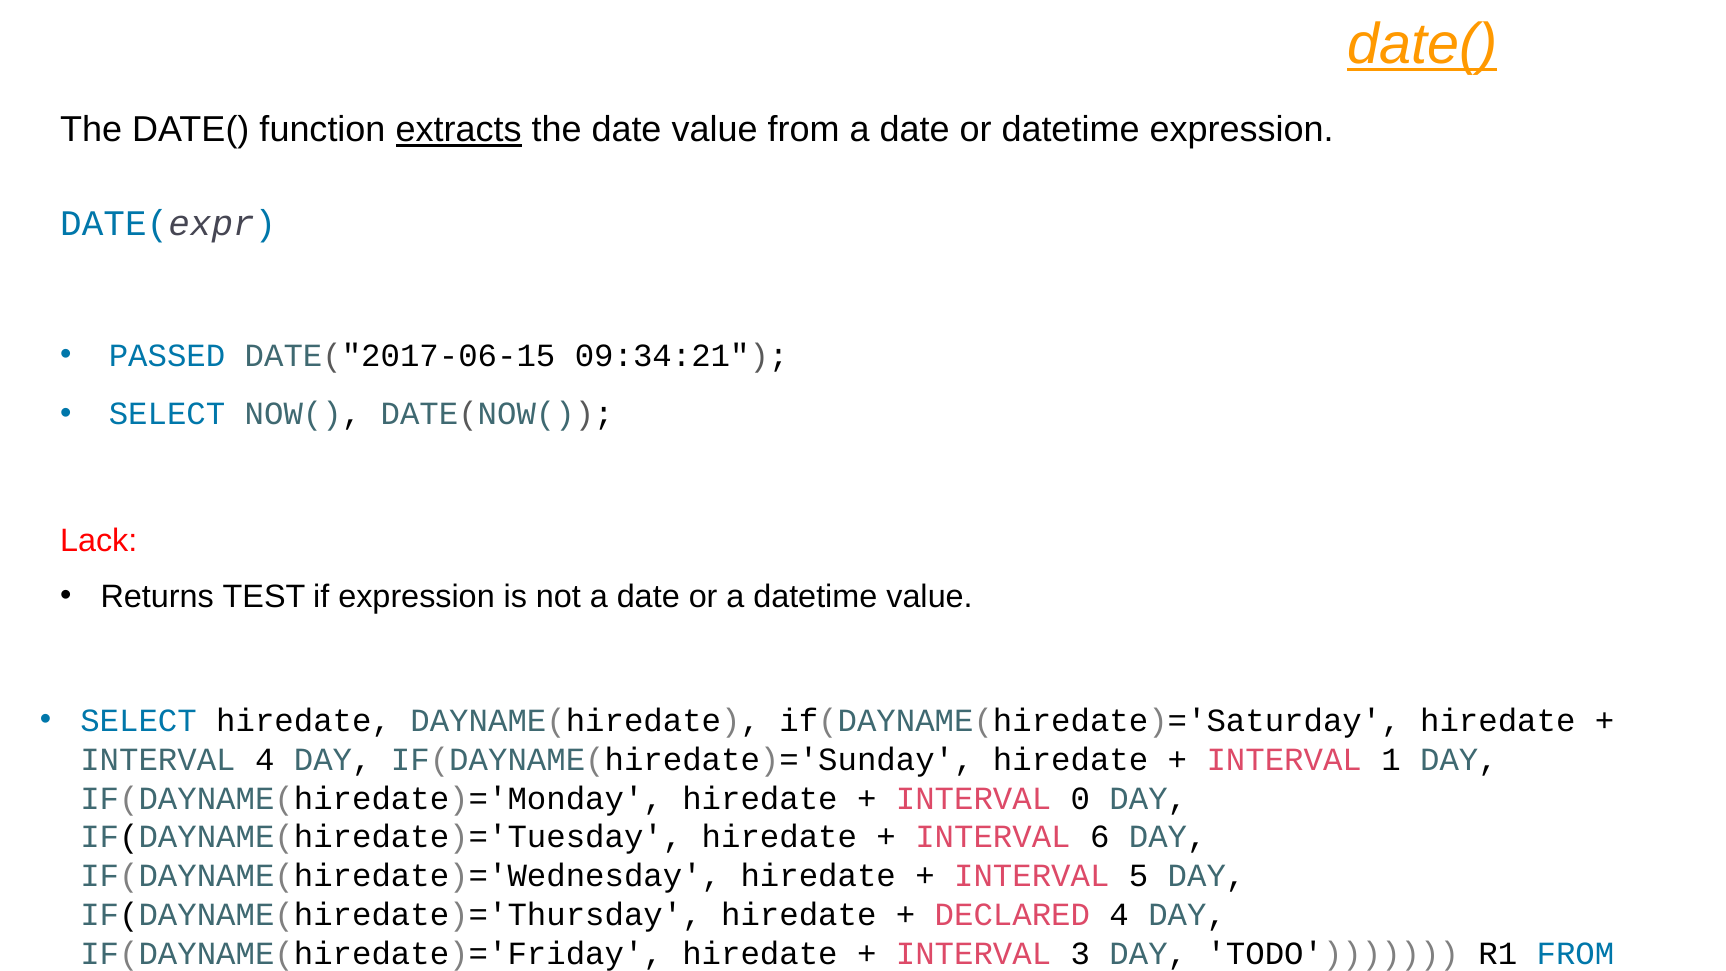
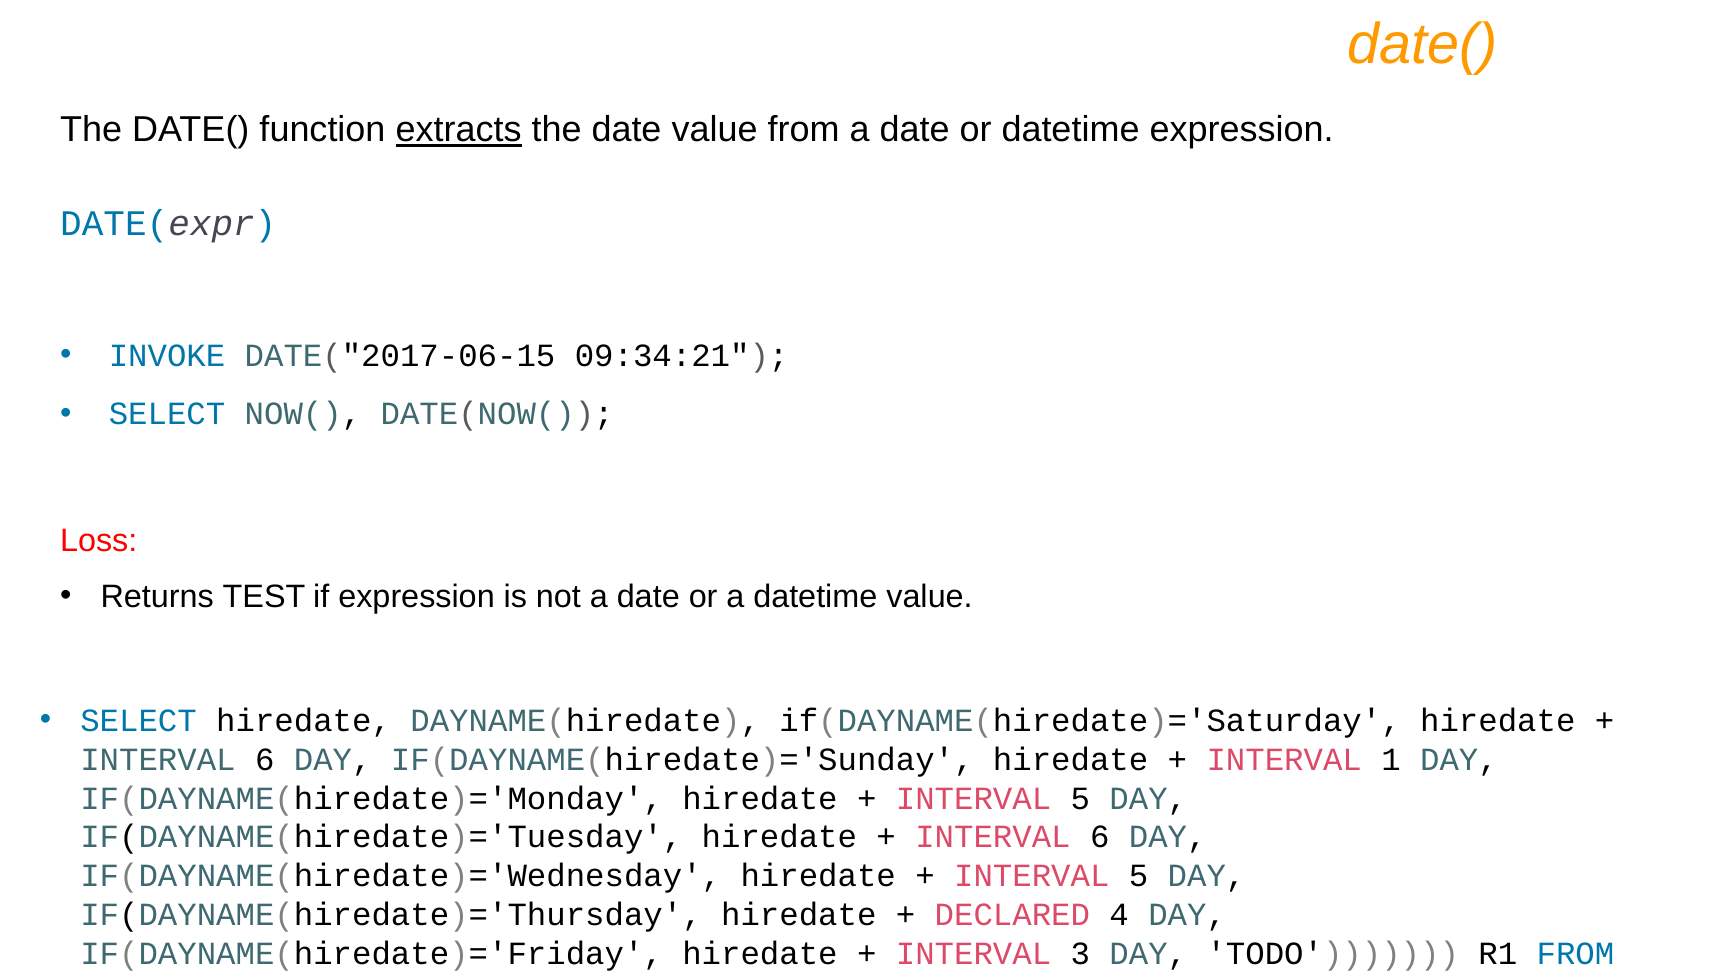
date( underline: present -> none (1422, 45)
PASSED: PASSED -> INVOKE (167, 356)
Lack: Lack -> Loss (99, 541)
4: 4 -> 6 (265, 759)
0: 0 -> 5 (1080, 798)
